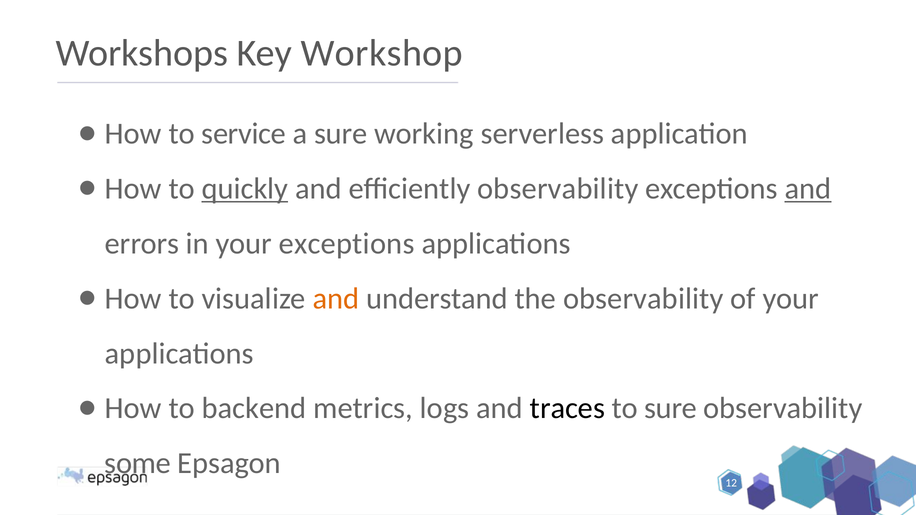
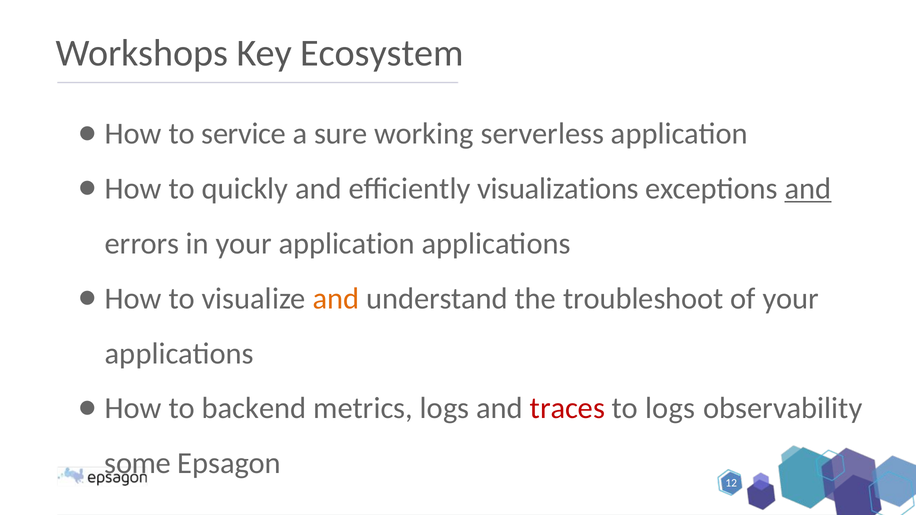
Workshop: Workshop -> Ecosystem (382, 53)
quickly underline: present -> none (245, 189)
efficiently observability: observability -> visualizations (558, 189)
your exceptions: exceptions -> application (347, 244)
the observability: observability -> troubleshoot (643, 299)
traces colour: black -> red (567, 409)
to sure: sure -> logs (670, 409)
